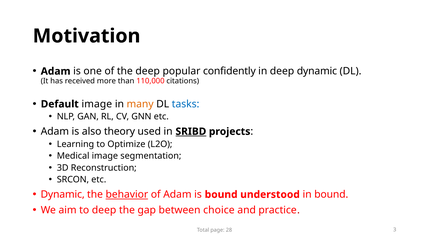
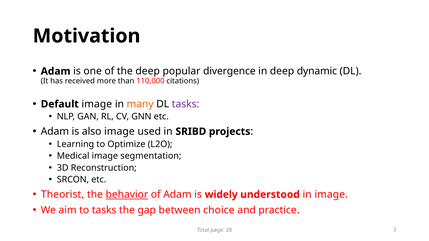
confidently: confidently -> divergence (229, 71)
tasks colour: blue -> purple (186, 104)
also theory: theory -> image (119, 132)
SRIBD underline: present -> none (191, 132)
Dynamic: Dynamic -> Theorist (63, 195)
is bound: bound -> widely (221, 195)
in bound: bound -> image (331, 195)
to deep: deep -> tasks (104, 210)
